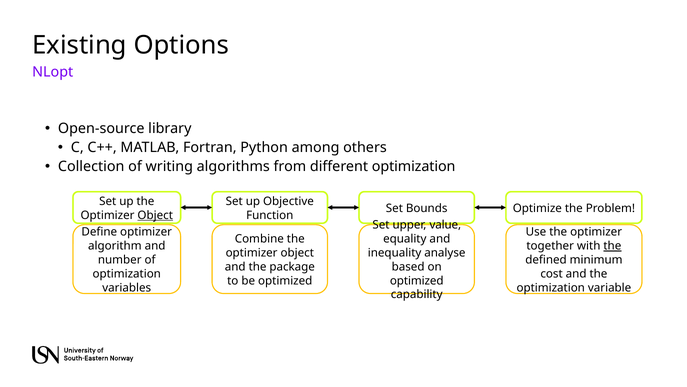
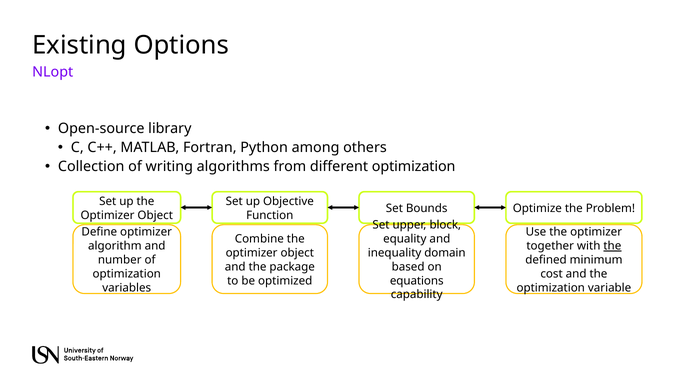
Object underline: present -> none (155, 215)
value: value -> block (445, 225)
analyse: analyse -> domain (445, 253)
optimized: optimized -> equations (417, 280)
